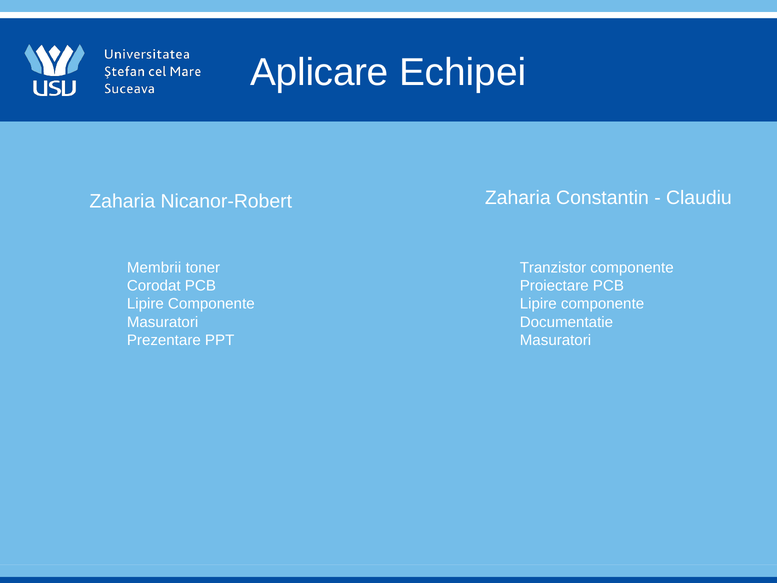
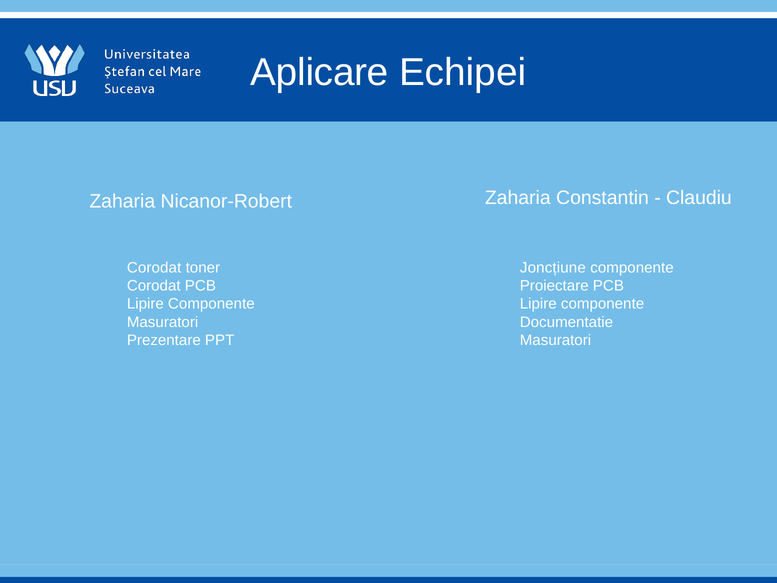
Membrii: Membrii -> Corodat (154, 267)
Tranzistor: Tranzistor -> Joncțiune (553, 267)
